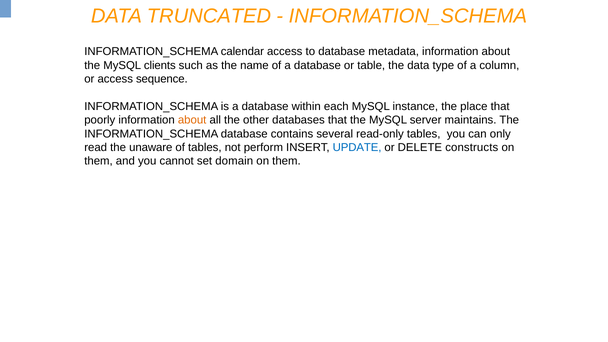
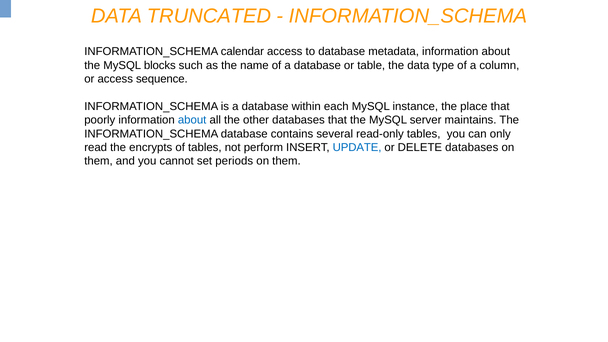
clients: clients -> blocks (160, 65)
about colour: orange -> blue (192, 120)
unaware: unaware -> encrypts (151, 147)
DELETE constructs: constructs -> databases (472, 147)
domain: domain -> periods (234, 161)
